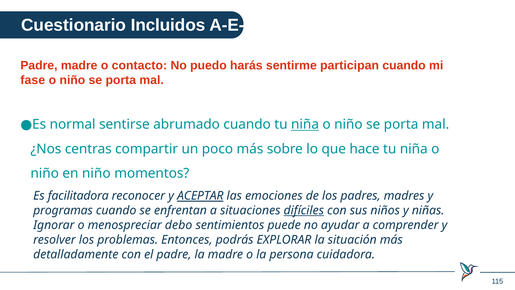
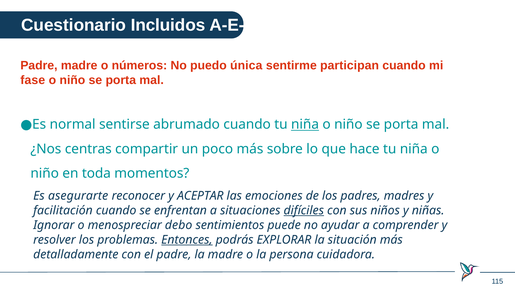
contacto: contacto -> números (139, 65)
harás: harás -> única (246, 65)
en niño: niño -> toda (96, 173)
facilitadora: facilitadora -> asegurarte (78, 196)
ACEPTAR underline: present -> none (200, 196)
programas: programas -> facilitación (63, 210)
Entonces underline: none -> present (187, 240)
